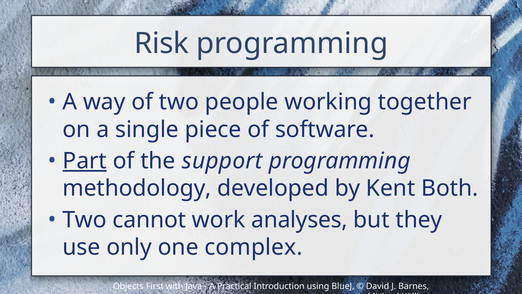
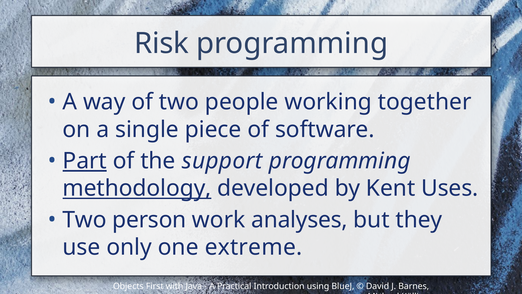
methodology underline: none -> present (137, 188)
Both: Both -> Uses (450, 188)
cannot: cannot -> person (149, 220)
complex: complex -> extreme (253, 247)
